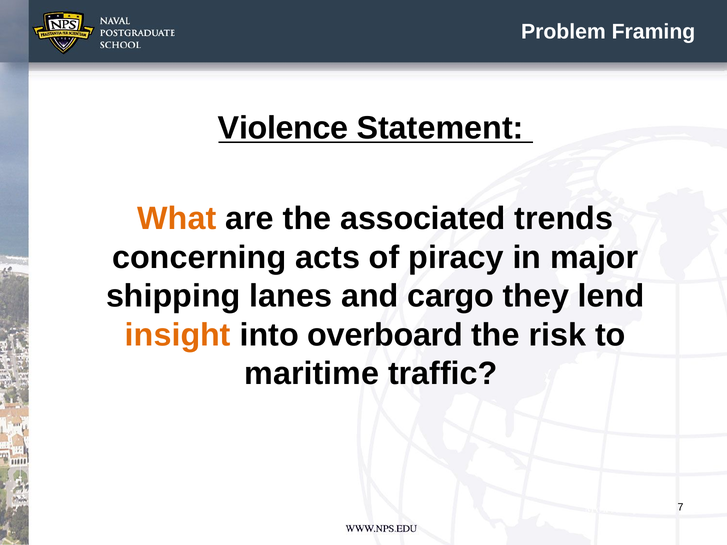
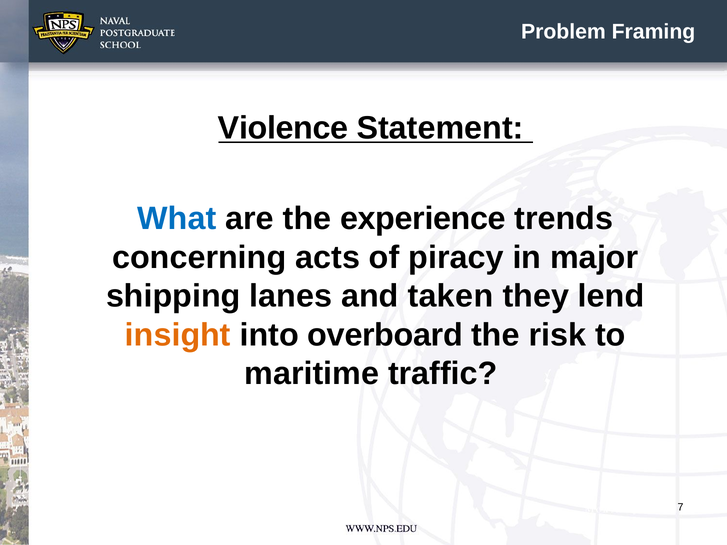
What colour: orange -> blue (177, 219)
associated: associated -> experience (423, 219)
cargo: cargo -> taken (450, 296)
